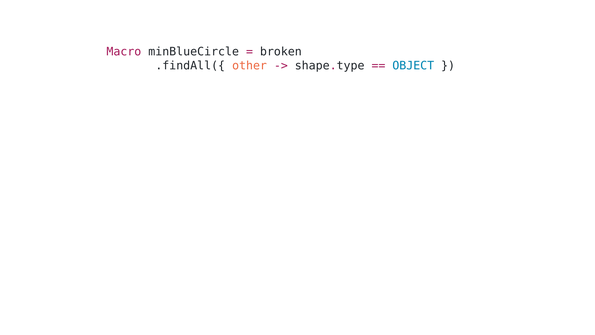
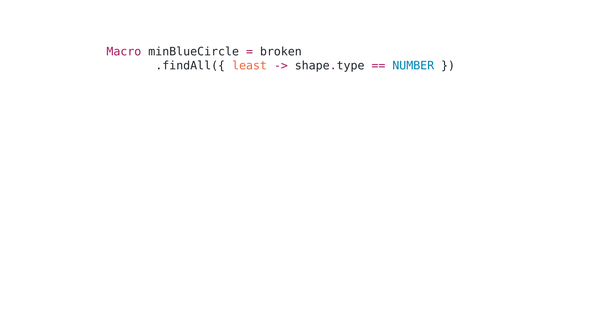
other: other -> least (250, 66)
OBJECT: OBJECT -> NUMBER (413, 66)
